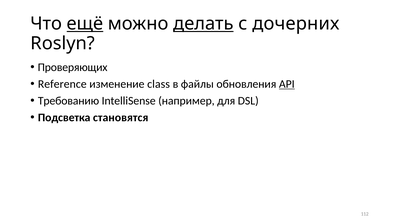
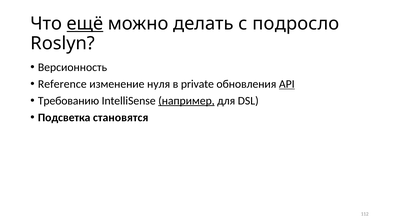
делать underline: present -> none (203, 24)
дочерних: дочерних -> подросло (296, 24)
Проверяющих: Проверяющих -> Версионность (72, 67)
class: class -> нуля (159, 84)
файлы: файлы -> private (197, 84)
например underline: none -> present (186, 101)
